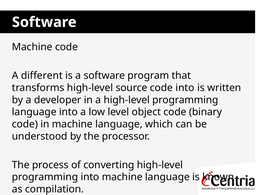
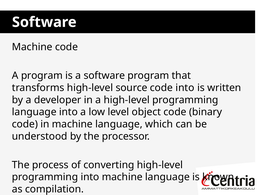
A different: different -> program (42, 76)
